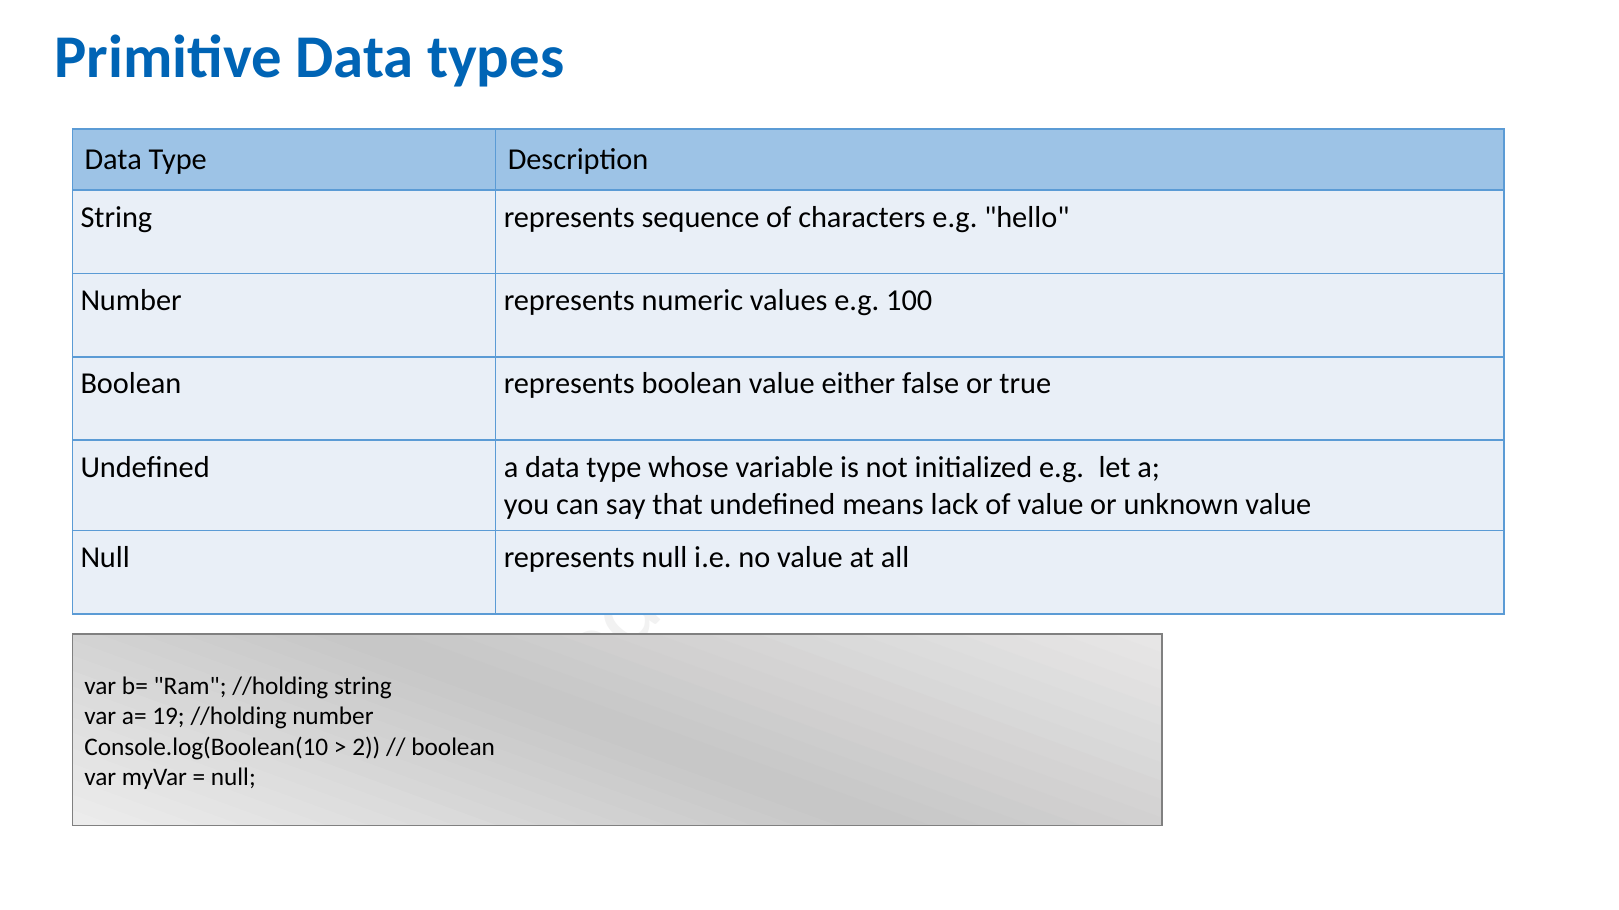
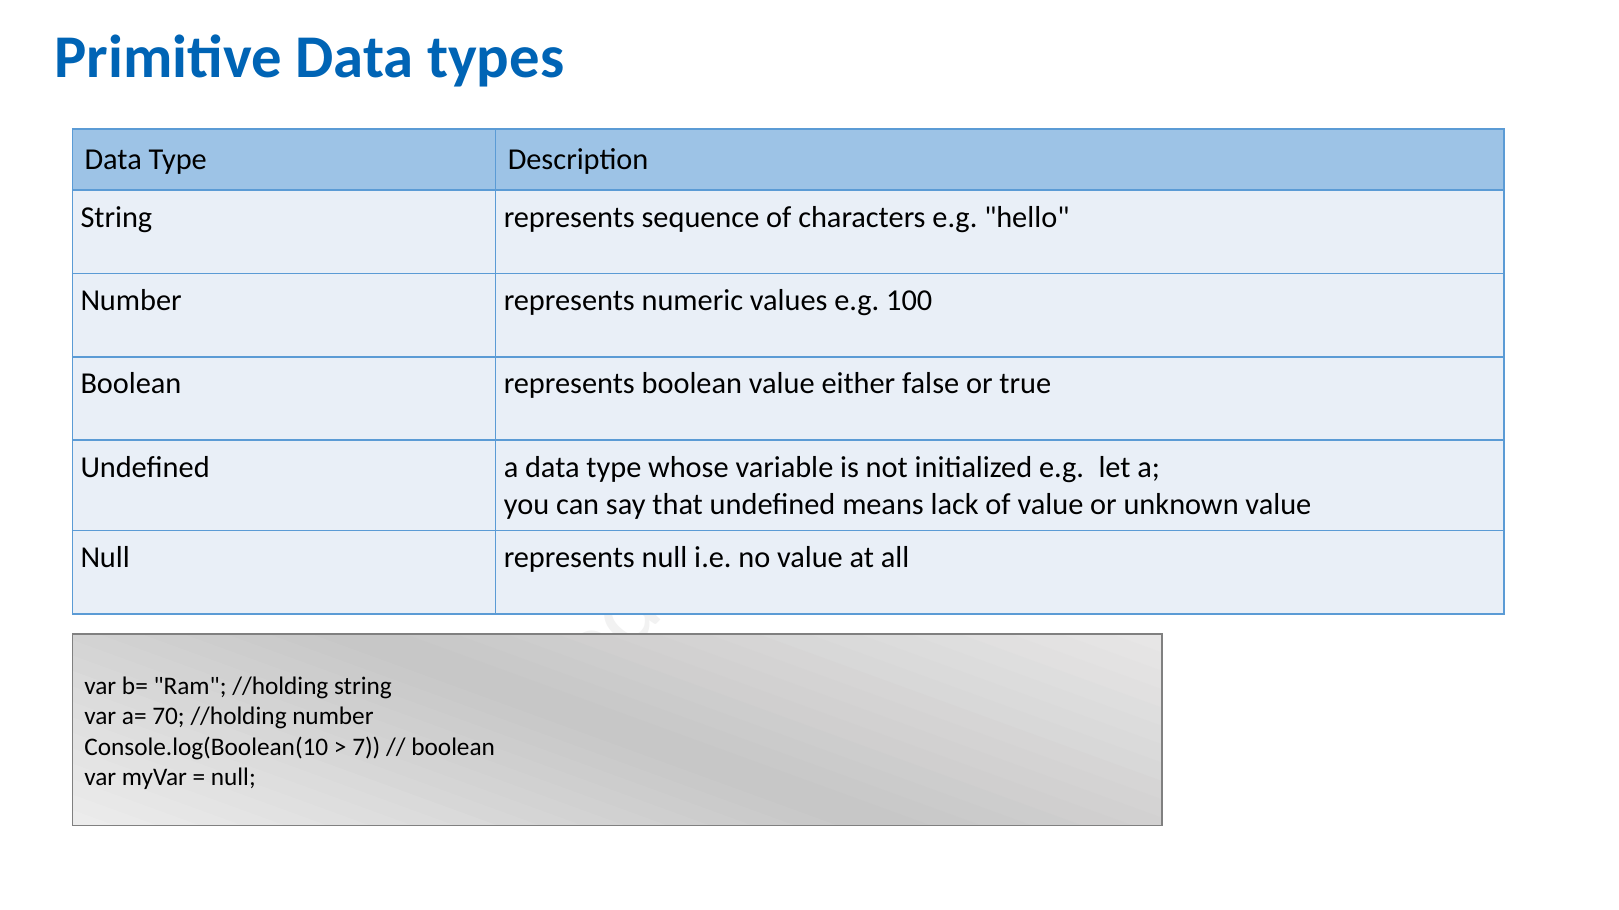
19: 19 -> 70 (169, 717)
2: 2 -> 7 (366, 747)
